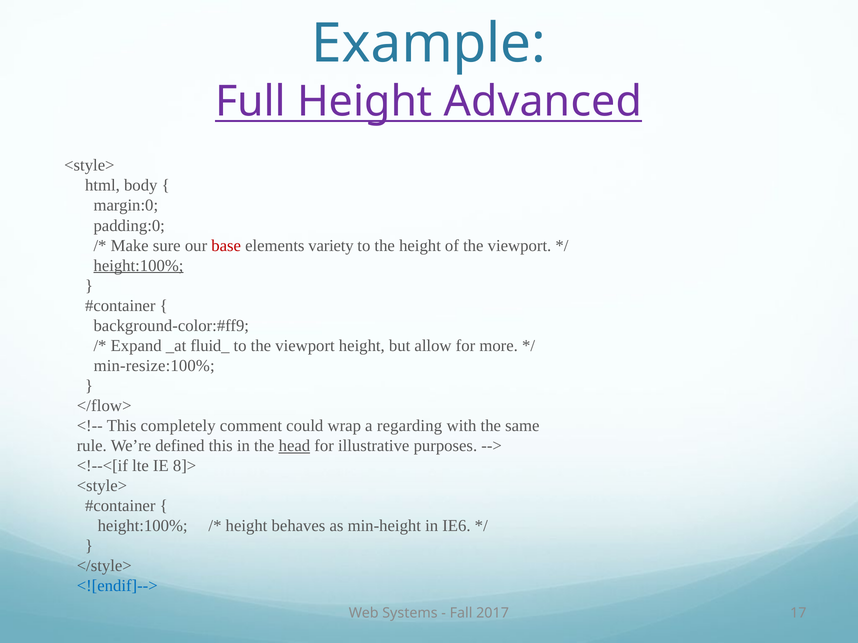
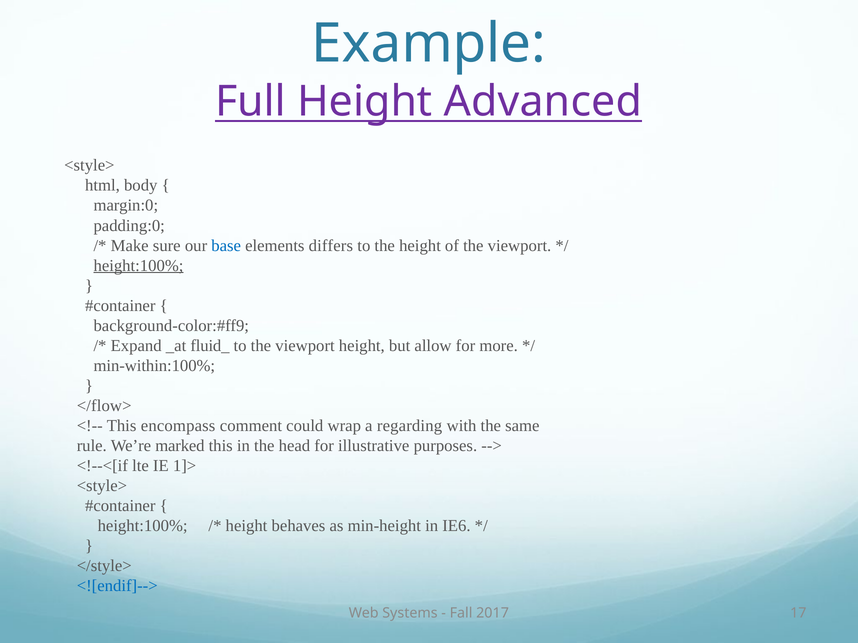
base colour: red -> blue (226, 246)
variety: variety -> differs (331, 246)
min-resize:100%: min-resize:100% -> min-within:100% (154, 366)
completely: completely -> encompass (178, 426)
defined: defined -> marked (180, 446)
head underline: present -> none (294, 446)
8]>: 8]> -> 1]> (185, 466)
